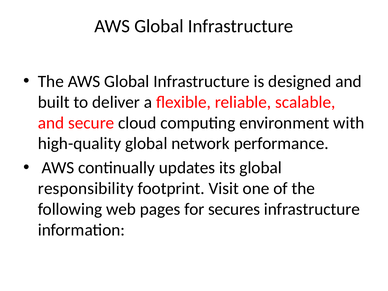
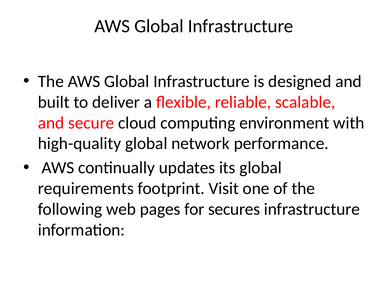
responsibility: responsibility -> requirements (86, 188)
